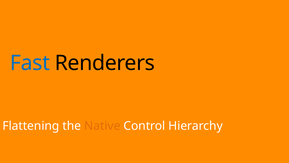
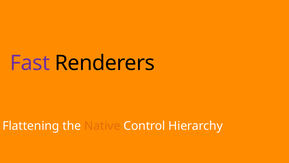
Fast colour: blue -> purple (30, 63)
